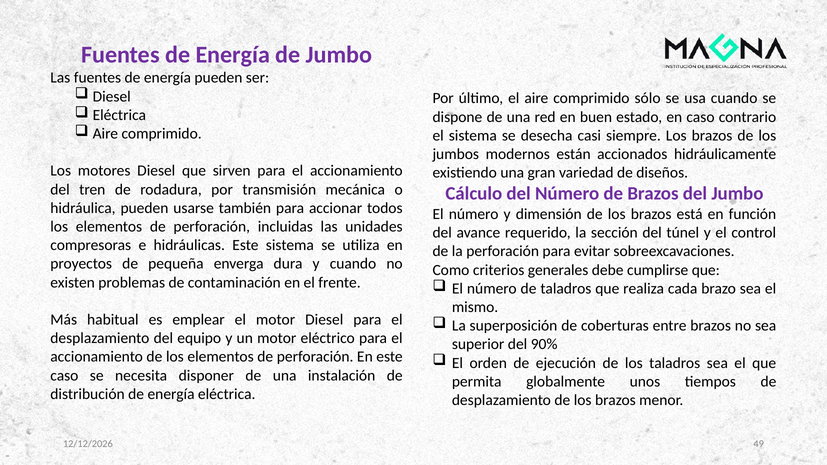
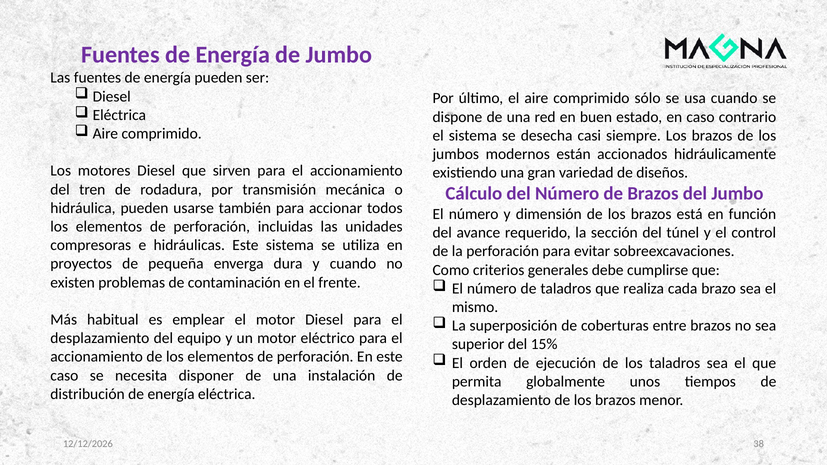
90%: 90% -> 15% (544, 344)
49: 49 -> 38 (759, 444)
